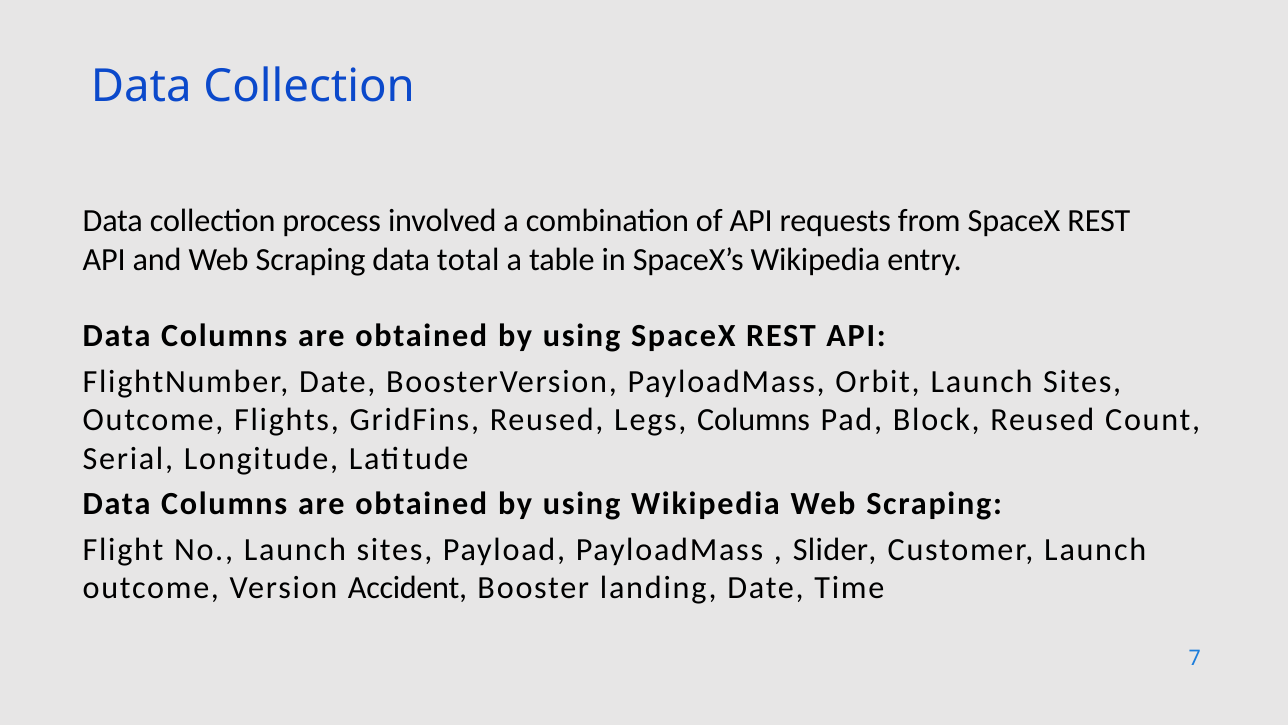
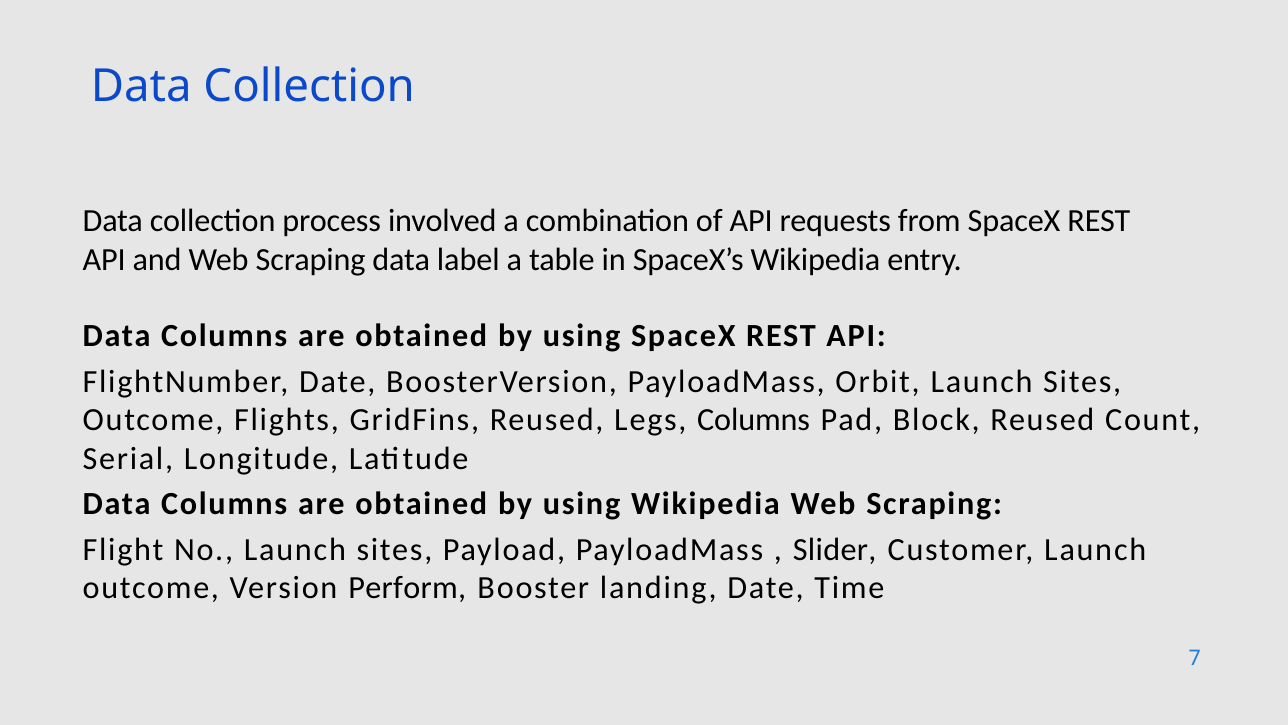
total: total -> label (468, 260)
Accident: Accident -> Perform (407, 588)
